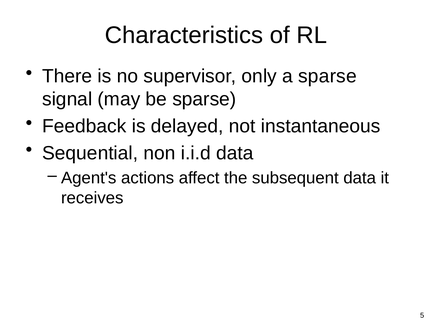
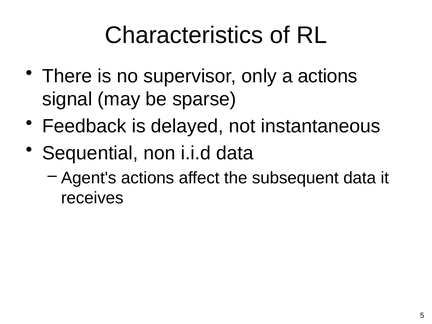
a sparse: sparse -> actions (328, 76)
